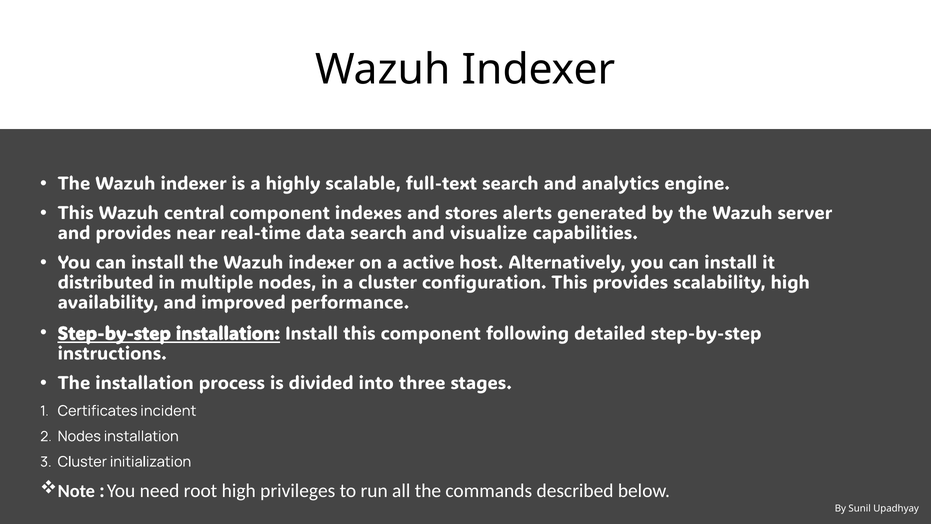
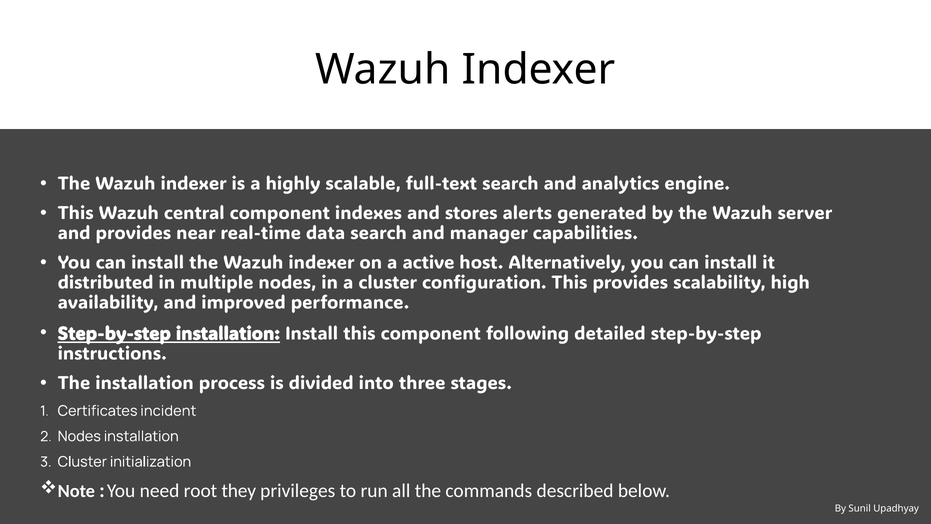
visualize: visualize -> manager (489, 233)
root high: high -> they (239, 490)
